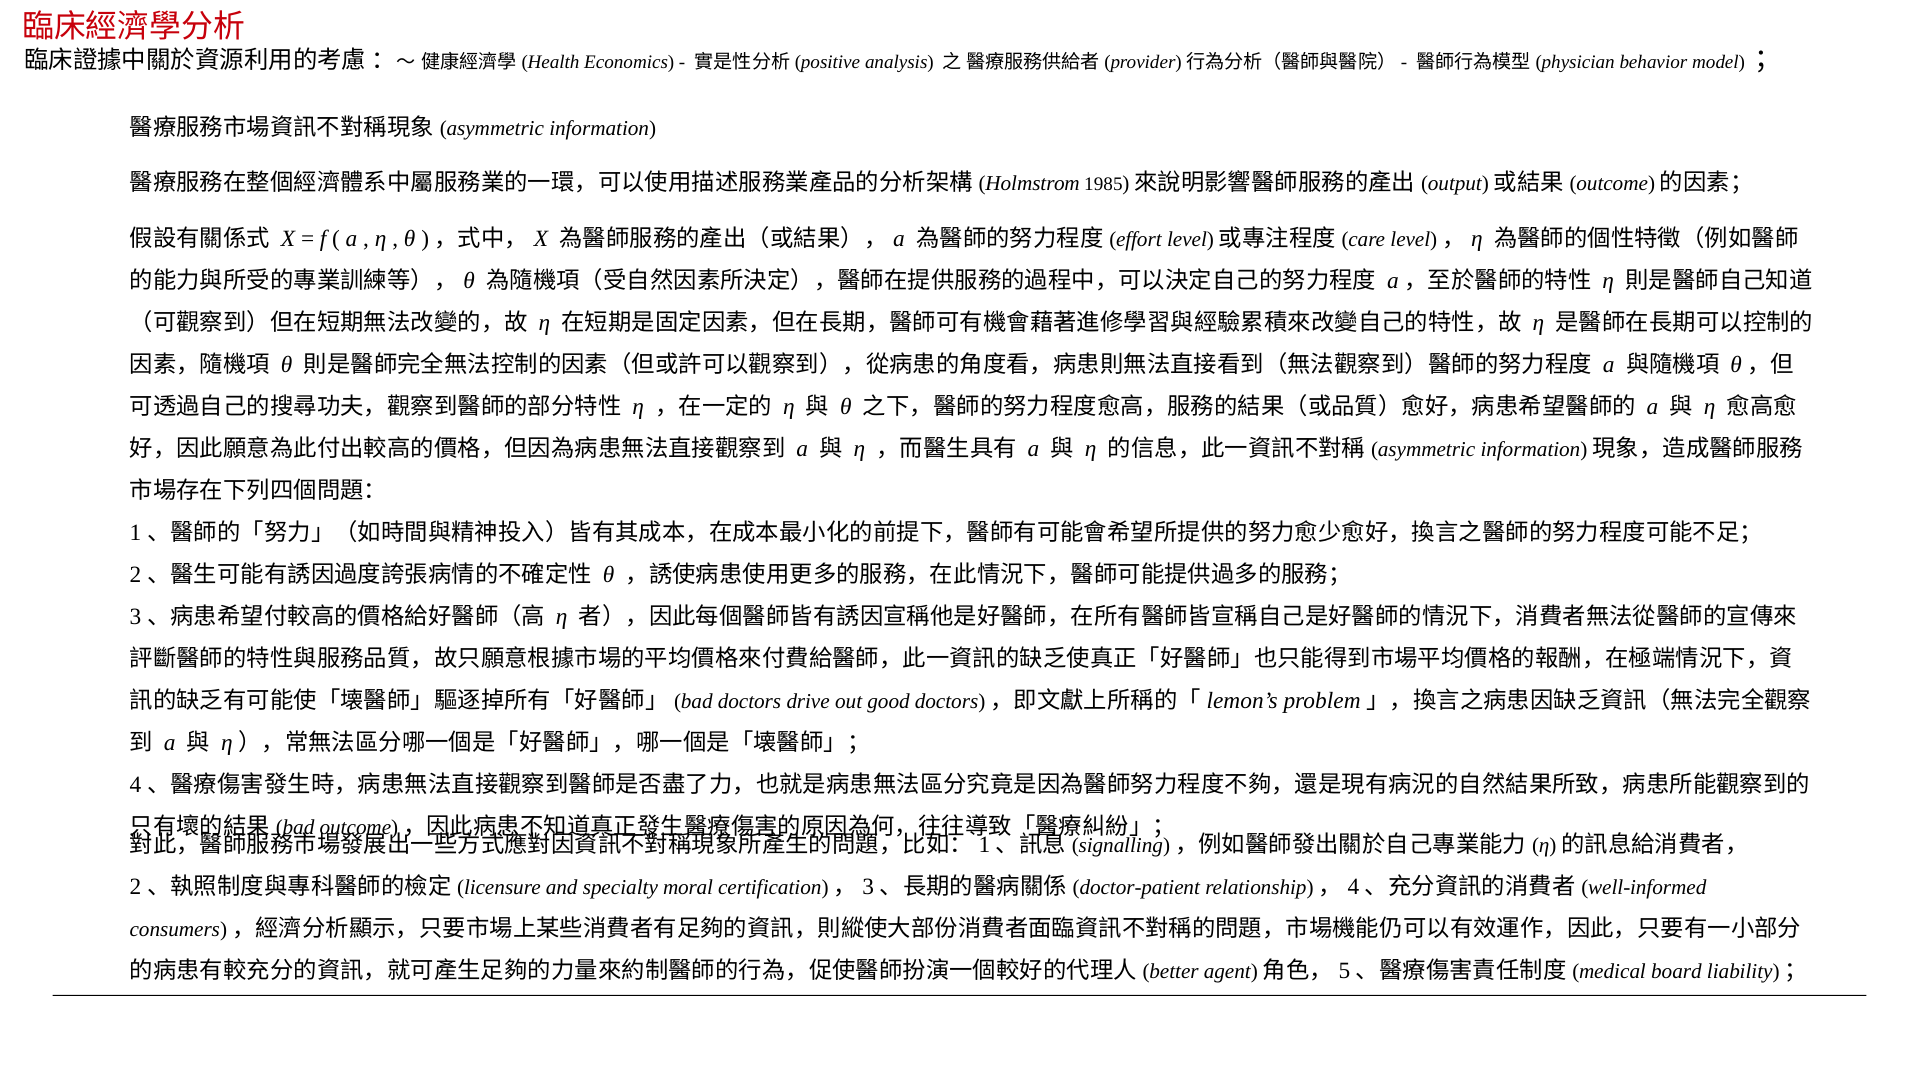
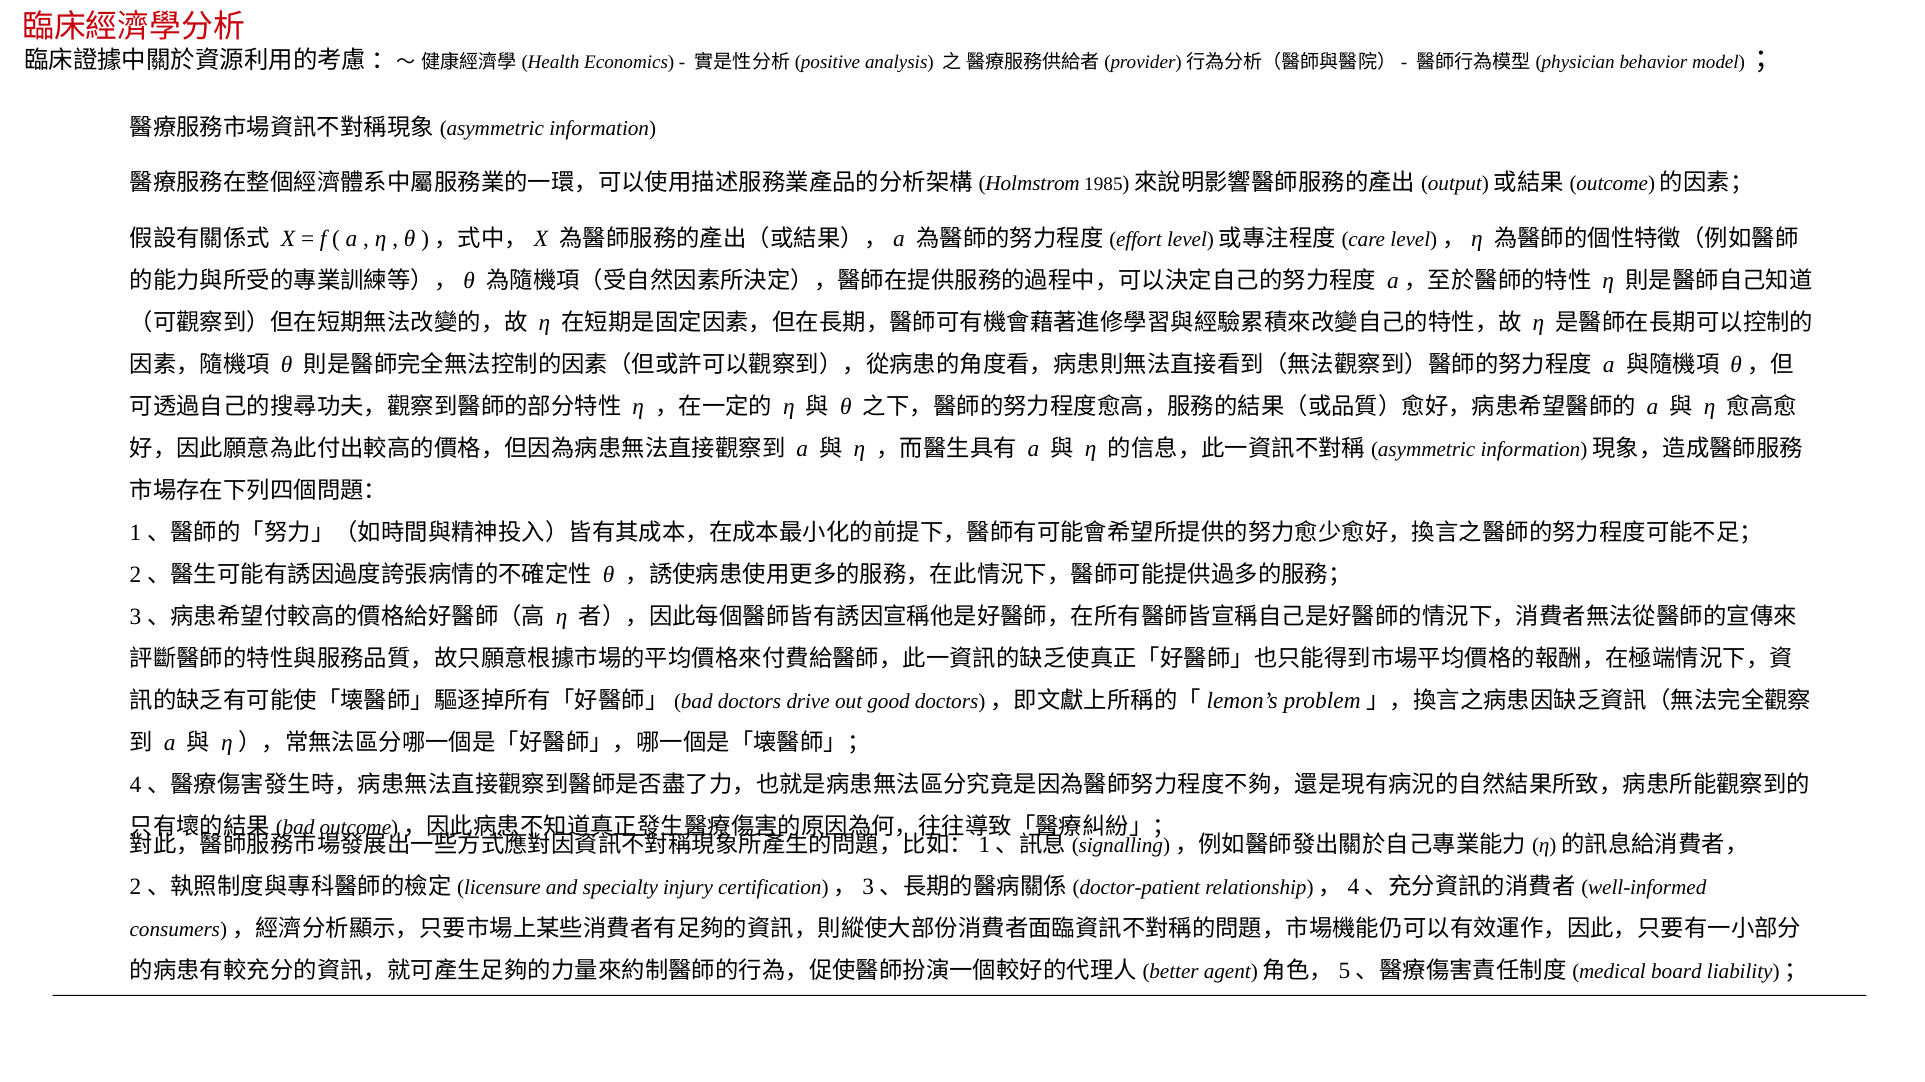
moral: moral -> injury (688, 888)
